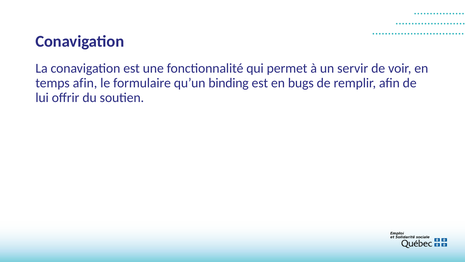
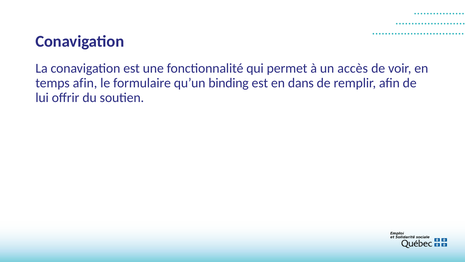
servir: servir -> accès (353, 68)
bugs: bugs -> dans (301, 83)
